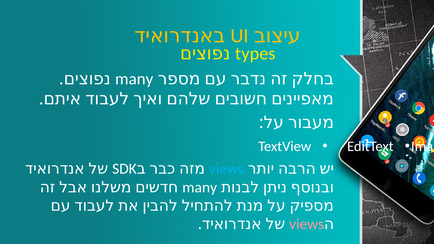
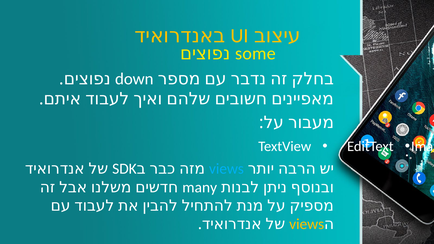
types: types -> some (255, 54)
many: many -> down (134, 79)
views colour: pink -> yellow (307, 224)
